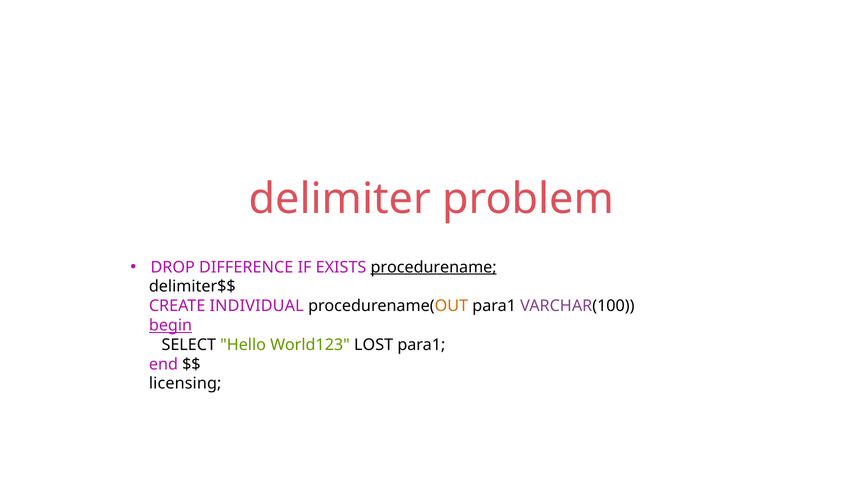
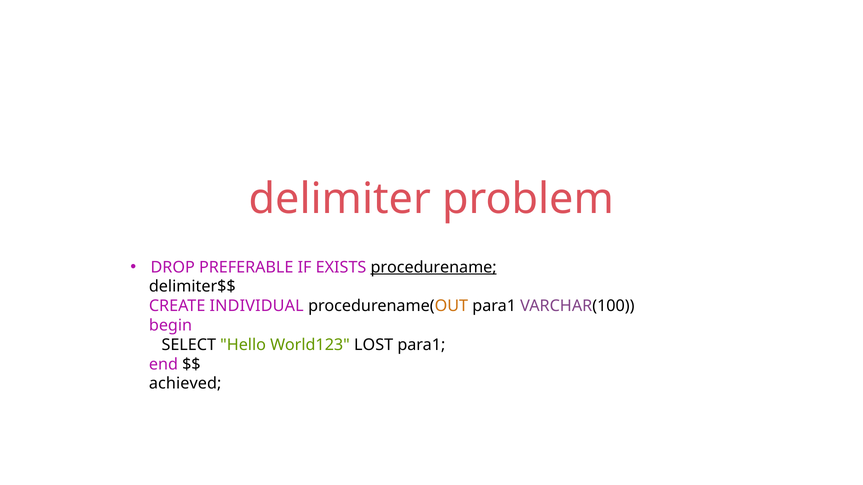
DIFFERENCE: DIFFERENCE -> PREFERABLE (246, 267)
begin underline: present -> none (171, 326)
licensing: licensing -> achieved (185, 384)
